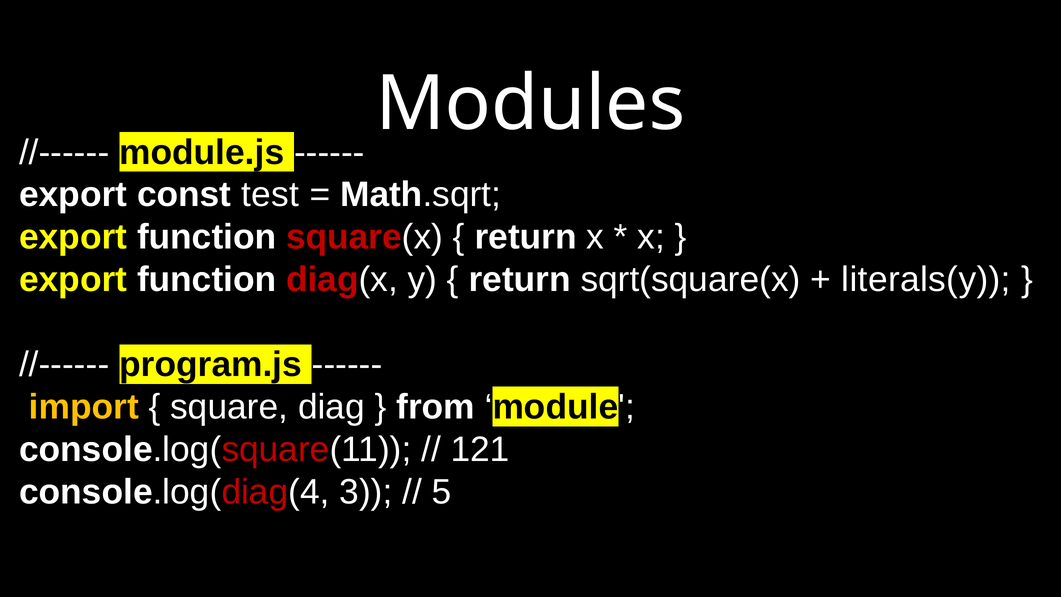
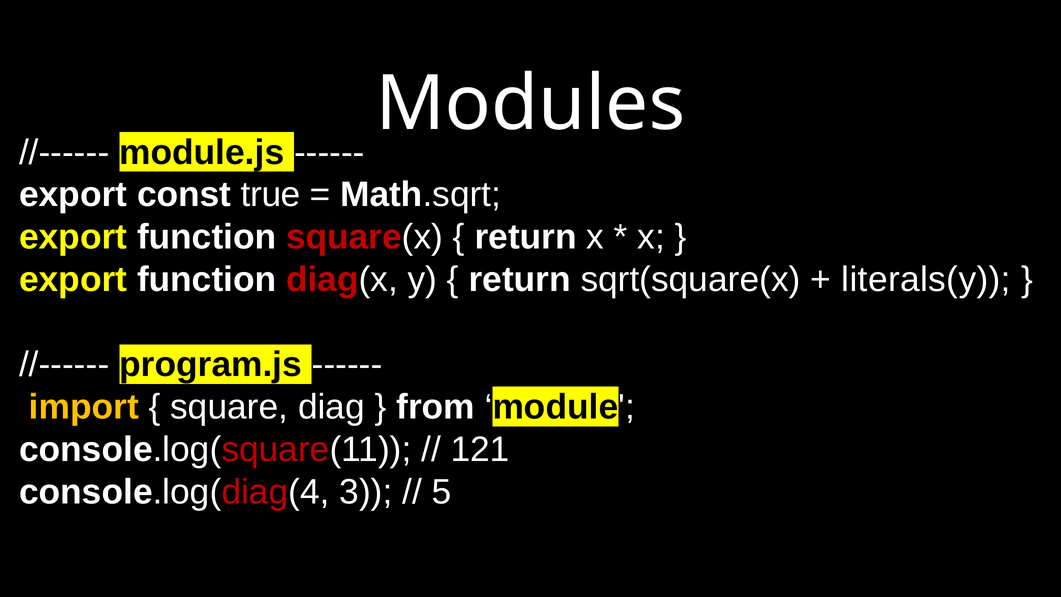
test: test -> true (271, 195)
